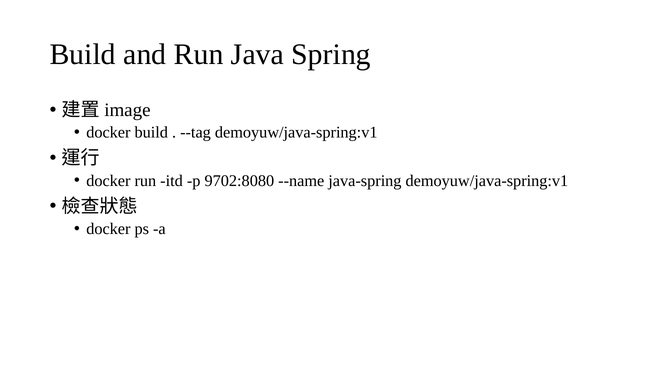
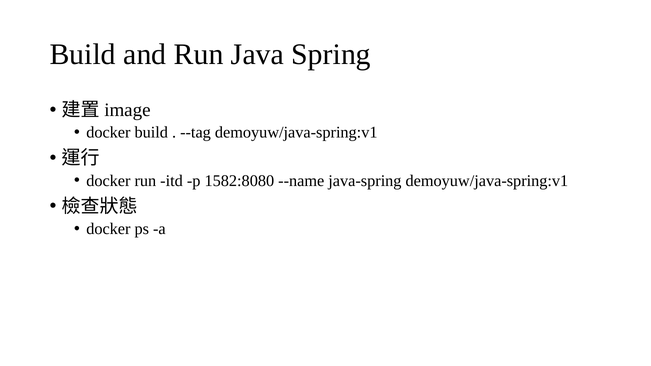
9702:8080: 9702:8080 -> 1582:8080 (239, 181)
